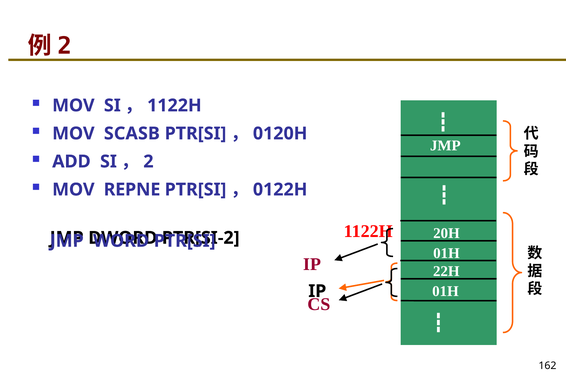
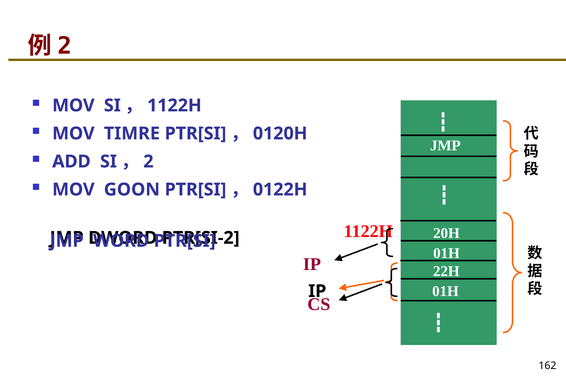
SCASB: SCASB -> TIMRE (132, 134)
REPNE: REPNE -> GOON (132, 190)
